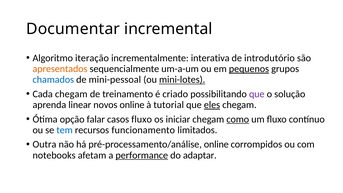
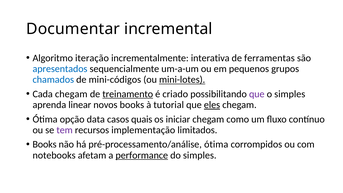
introdutório: introdutório -> ferramentas (269, 58)
apresentados colour: orange -> blue (60, 69)
pequenos underline: present -> none (249, 69)
mini-pessoal: mini-pessoal -> mini-códigos (115, 80)
treinamento underline: none -> present (128, 94)
o solução: solução -> simples (290, 94)
novos online: online -> books (132, 105)
falar: falar -> data (96, 119)
casos fluxo: fluxo -> quais (142, 119)
como underline: present -> none (238, 119)
tem colour: blue -> purple (65, 130)
funcionamento: funcionamento -> implementação (143, 130)
Outra: Outra -> Books (45, 144)
pré-processamento/análise online: online -> ótima (216, 144)
do adaptar: adaptar -> simples (200, 155)
